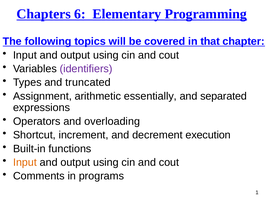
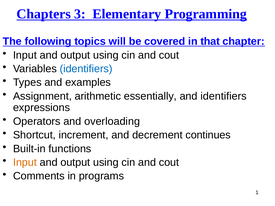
6: 6 -> 3 (80, 14)
identifiers colour: purple -> blue (86, 69)
truncated: truncated -> examples (88, 83)
and separated: separated -> identifiers (224, 96)
execution: execution -> continues (208, 135)
